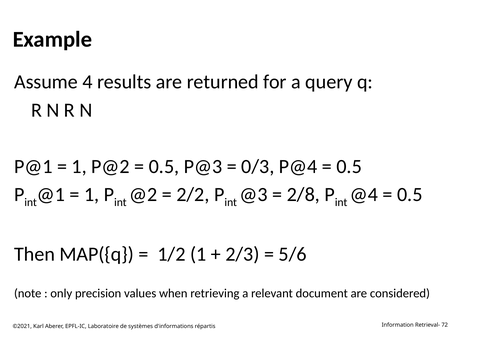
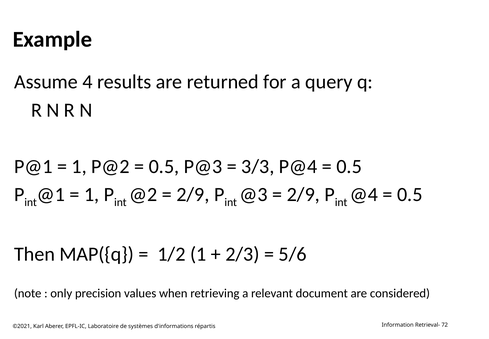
0/3: 0/3 -> 3/3 (258, 166)
2/2: 2/2 -> 2/9 (193, 194)
2/8: 2/8 -> 2/9 (303, 194)
